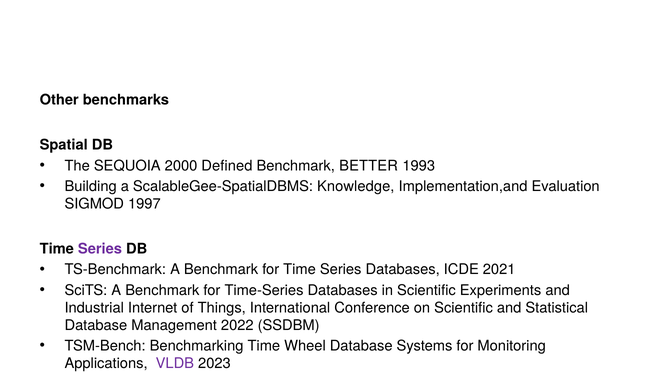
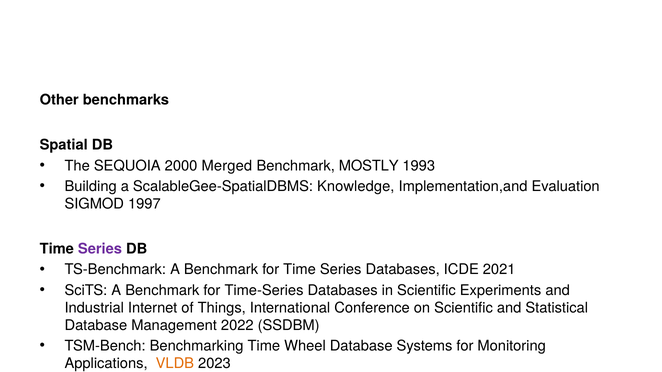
Defined: Defined -> Merged (227, 166)
BETTER: BETTER -> MOSTLY (369, 166)
VLDB colour: purple -> orange (175, 364)
